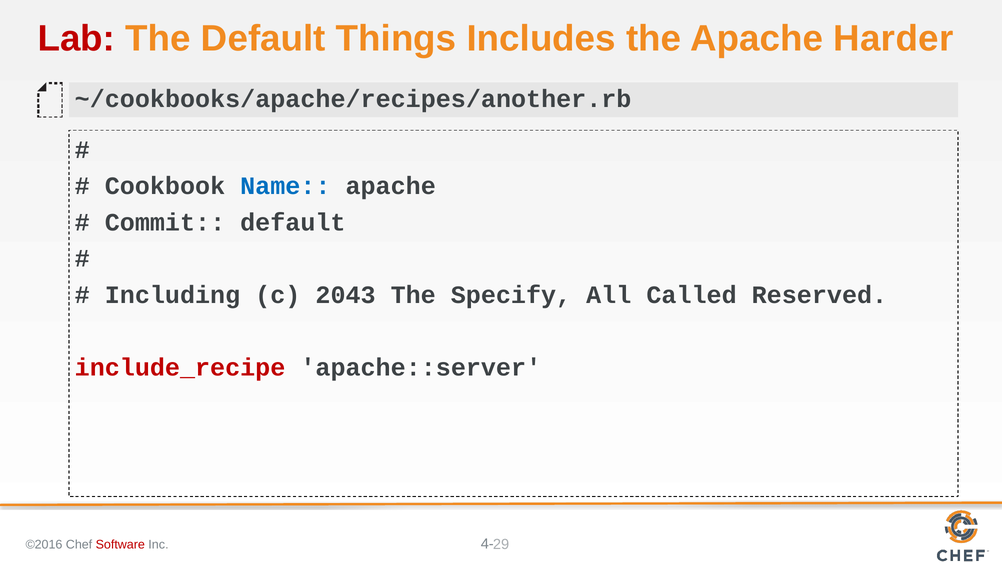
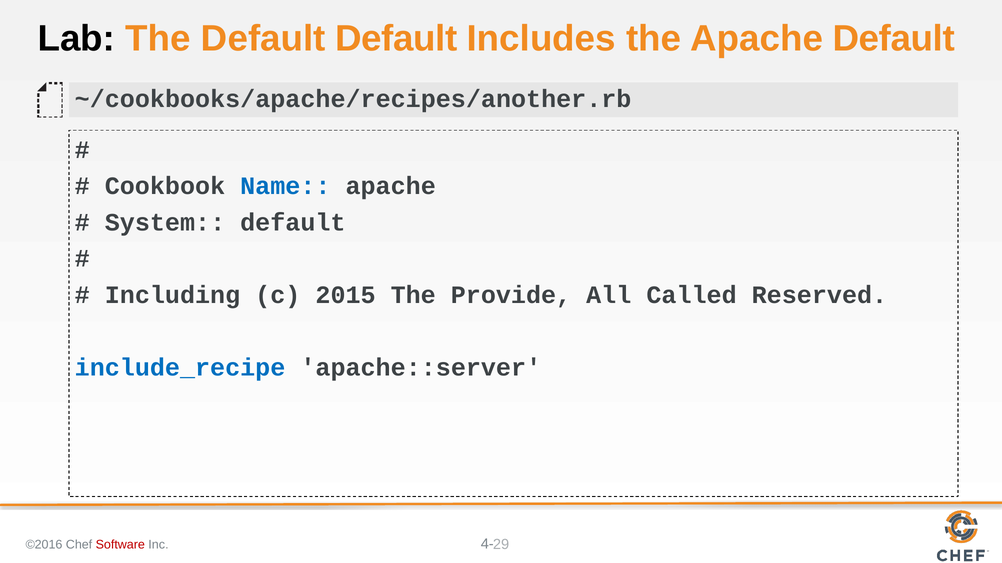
Lab colour: red -> black (76, 38)
Default Things: Things -> Default (396, 38)
Apache Harder: Harder -> Default (894, 38)
Commit: Commit -> System (165, 223)
2043: 2043 -> 2015 (346, 295)
Specify: Specify -> Provide (511, 295)
include_recipe colour: red -> blue (180, 368)
